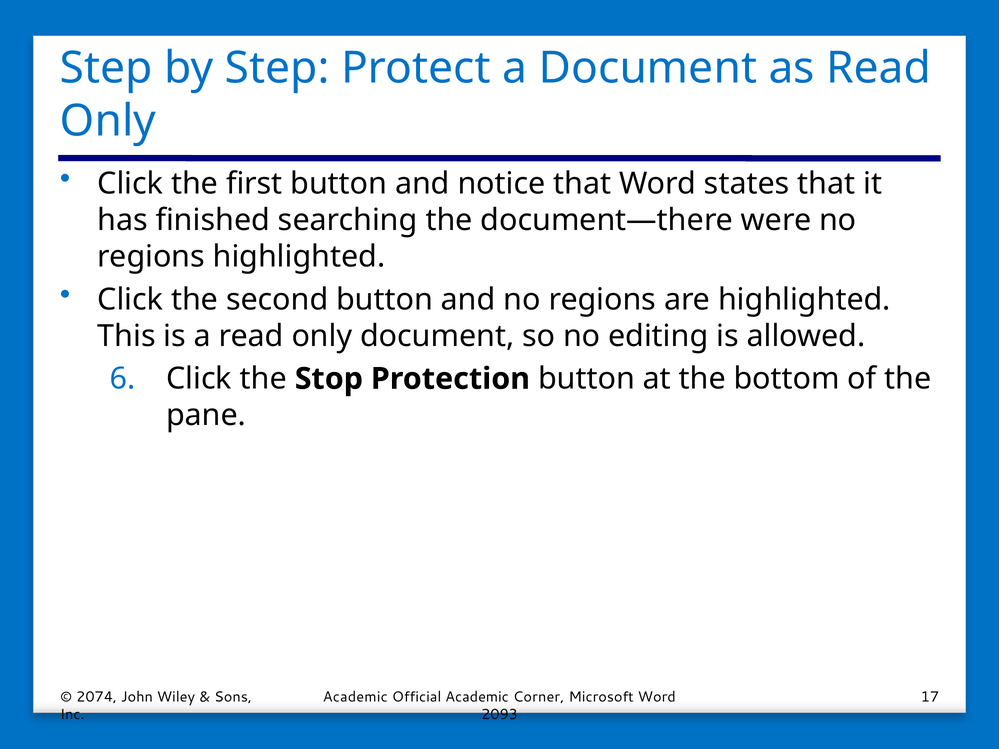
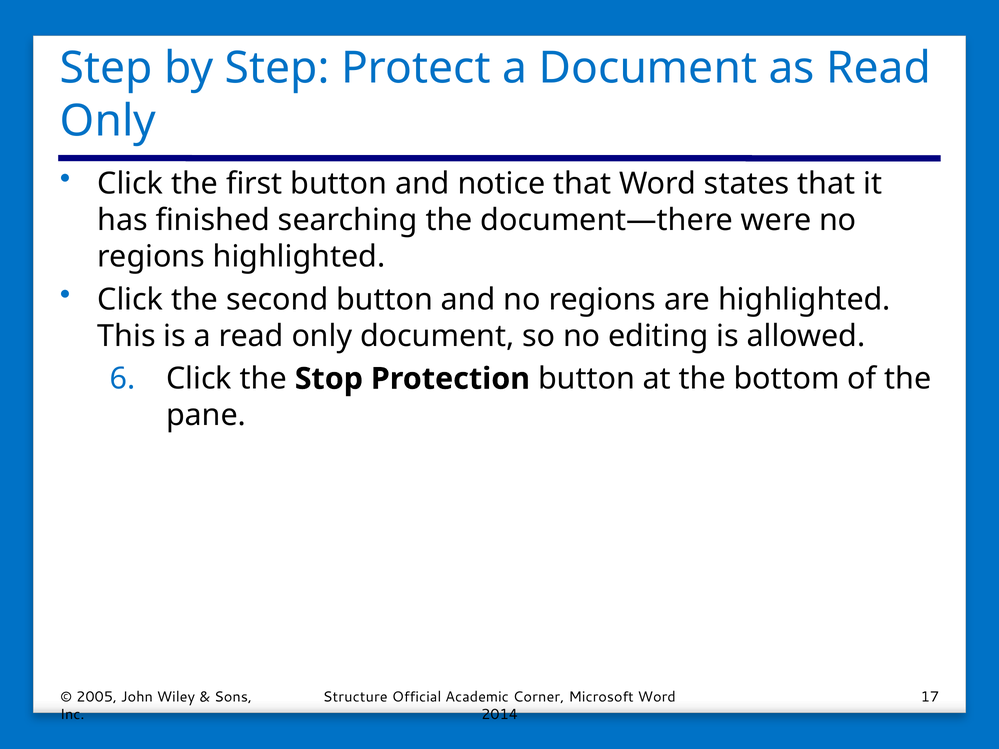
2074: 2074 -> 2005 (97, 697)
Academic: Academic -> Structure (355, 697)
2093: 2093 -> 2014 (500, 715)
